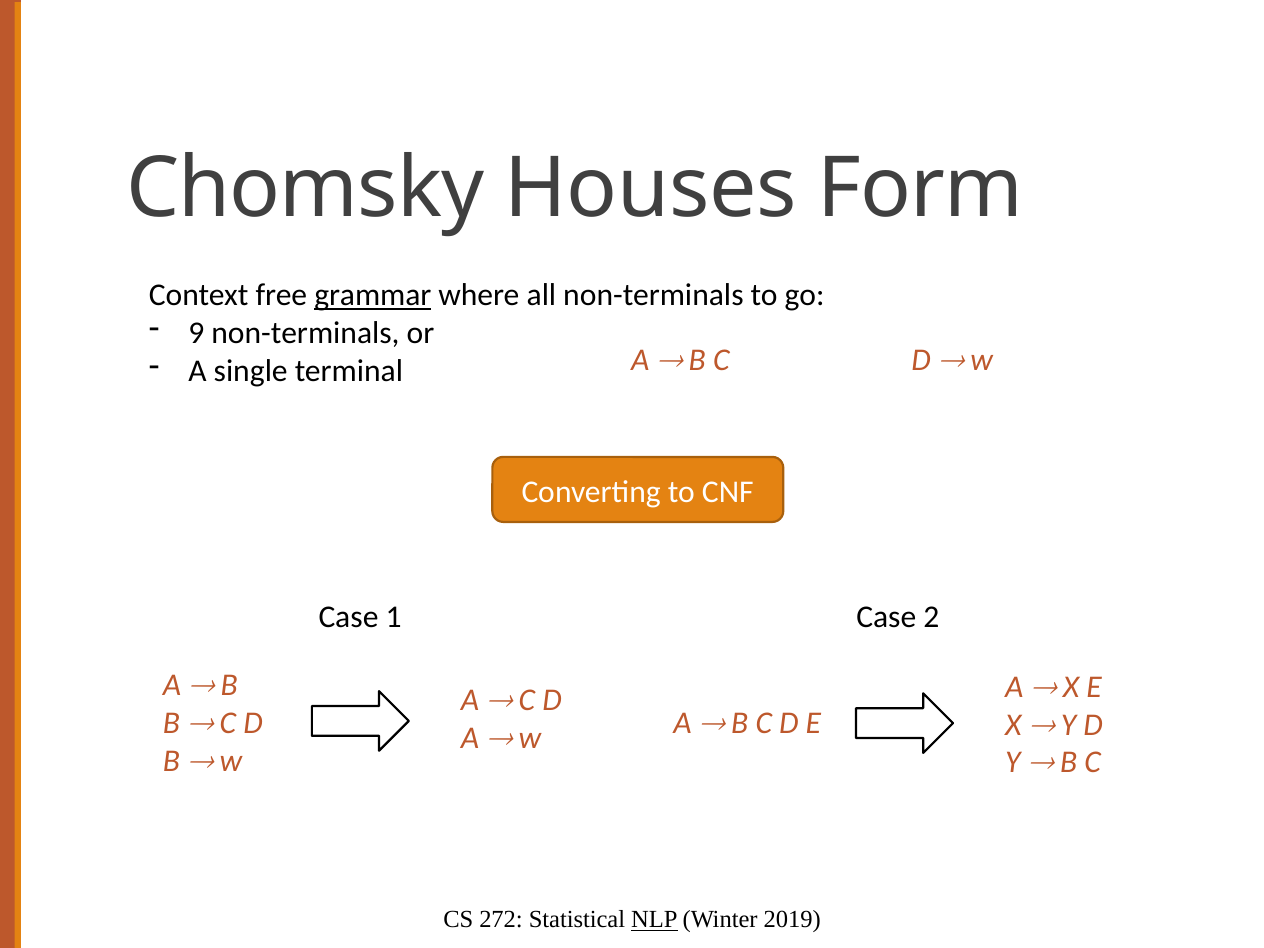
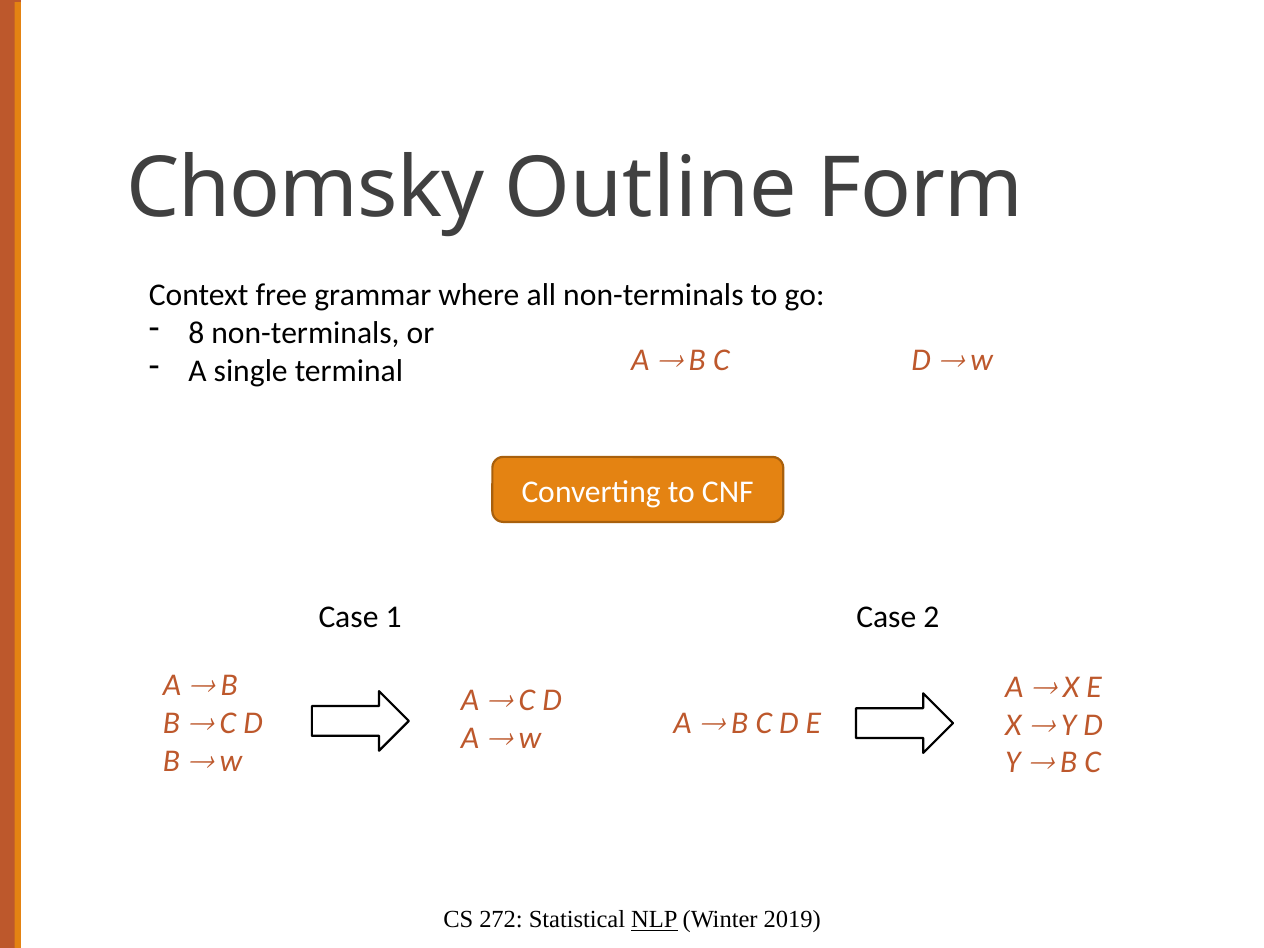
Houses: Houses -> Outline (651, 189)
grammar underline: present -> none (373, 295)
9: 9 -> 8 (196, 333)
